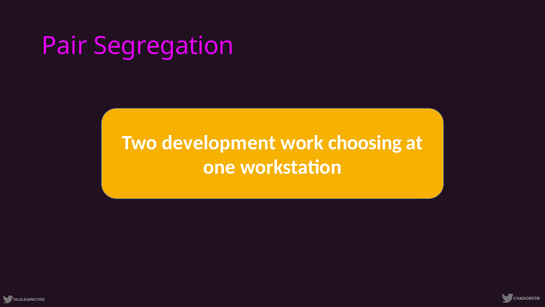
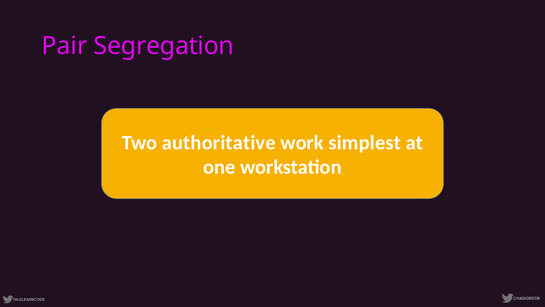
development: development -> authoritative (219, 142)
choosing: choosing -> simplest (365, 142)
